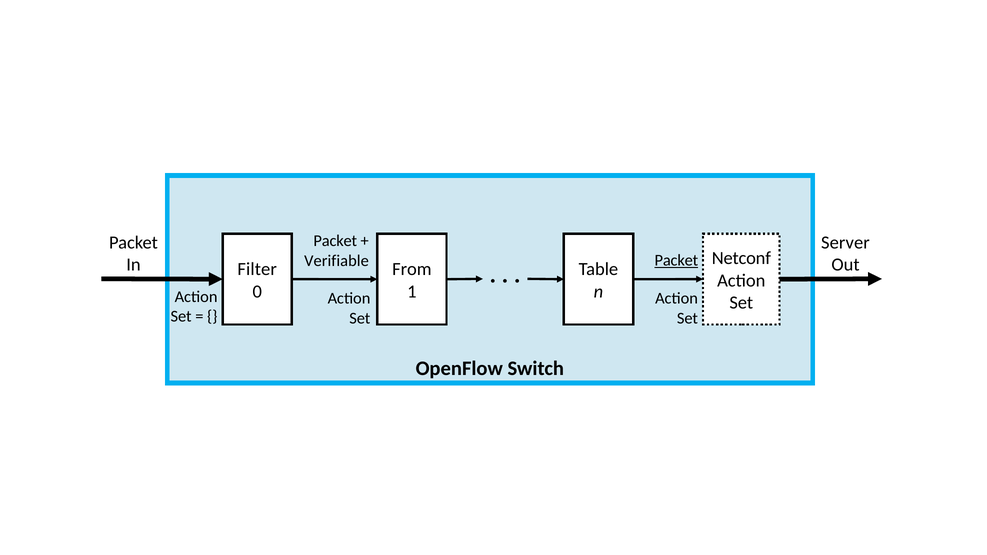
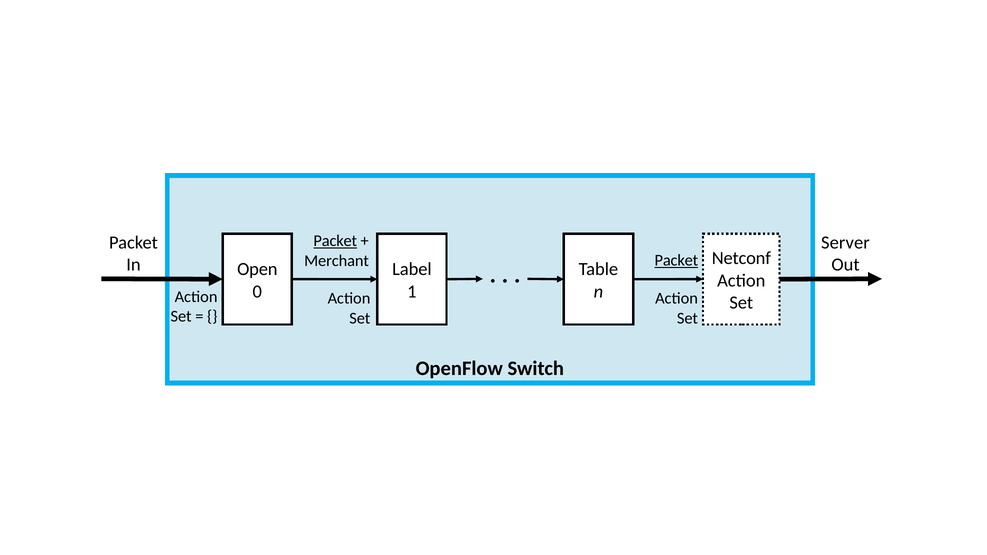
Packet underline: none -> present (335, 241)
Verifiable: Verifiable -> Merchant (337, 261)
Filter: Filter -> Open (257, 269)
From: From -> Label (412, 269)
